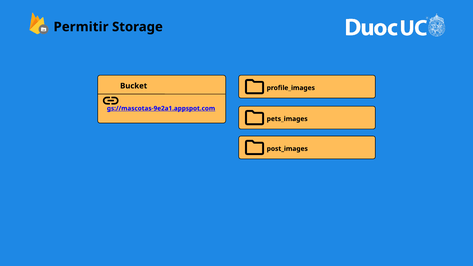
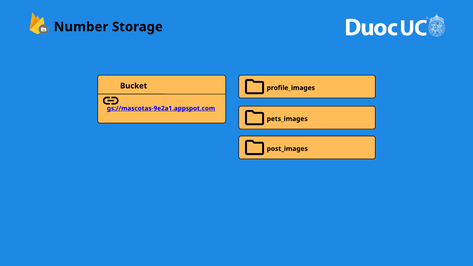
Permitir: Permitir -> Number (81, 27)
